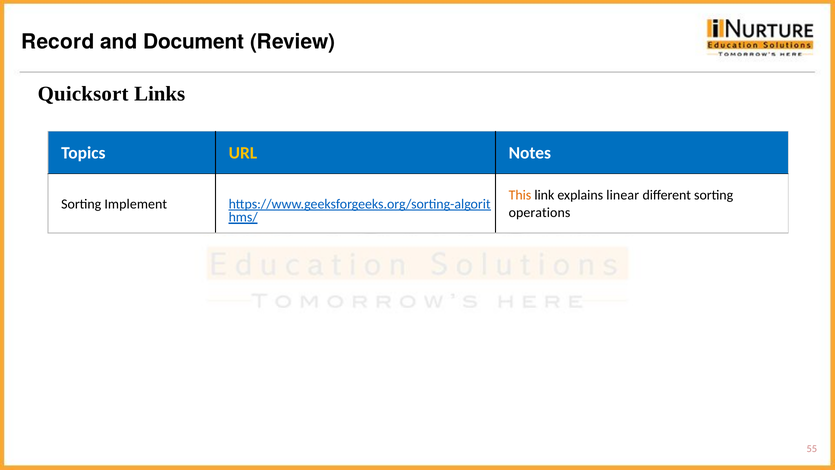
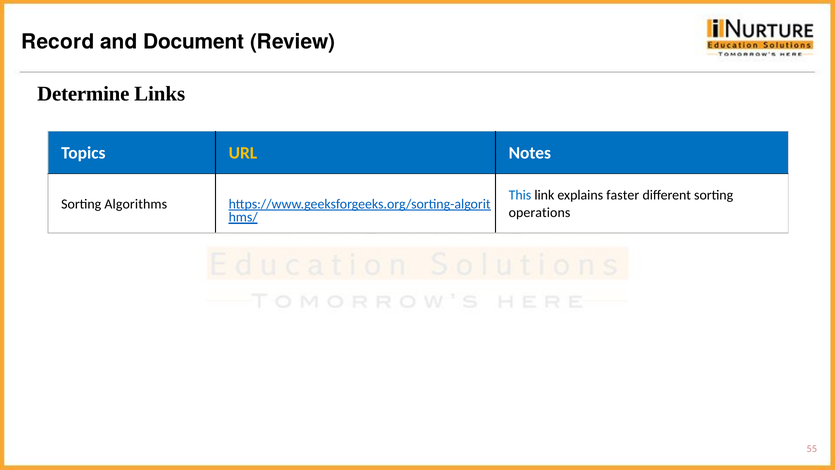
Quicksort: Quicksort -> Determine (83, 94)
This colour: orange -> blue (520, 195)
linear: linear -> faster (623, 195)
Implement: Implement -> Algorithms (136, 204)
